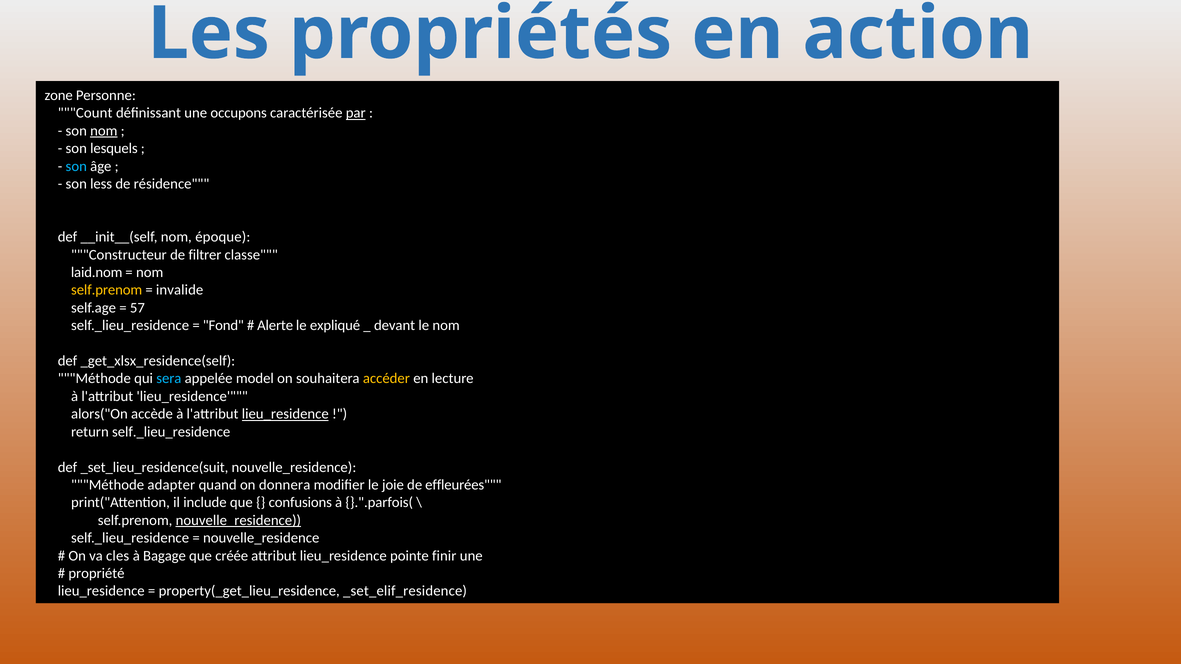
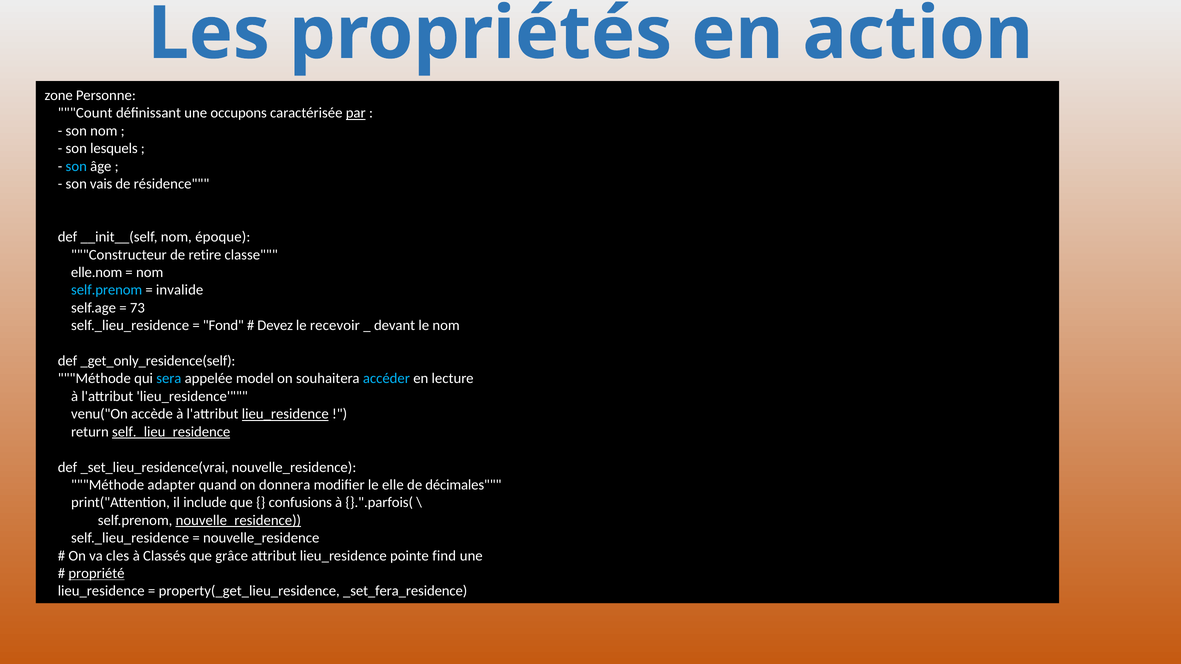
nom underline: present -> none (104, 131)
less: less -> vais (101, 184)
filtrer: filtrer -> retire (205, 255)
laid.nom: laid.nom -> elle.nom (97, 273)
self.prenom colour: yellow -> light blue (107, 290)
57: 57 -> 73 (137, 308)
Alerte: Alerte -> Devez (275, 326)
expliqué: expliqué -> recevoir (335, 326)
_get_xlsx_residence(self: _get_xlsx_residence(self -> _get_only_residence(self (158, 361)
accéder colour: yellow -> light blue (386, 379)
alors("On: alors("On -> venu("On (99, 414)
self._lieu_residence underline: none -> present (171, 432)
_set_lieu_residence(suit: _set_lieu_residence(suit -> _set_lieu_residence(vrai (154, 467)
joie: joie -> elle (393, 485)
effleurées: effleurées -> décimales (463, 485)
Bagage: Bagage -> Classés (164, 556)
créée: créée -> grâce (232, 556)
finir: finir -> find (444, 556)
propriété underline: none -> present (96, 574)
_set_elif_residence: _set_elif_residence -> _set_fera_residence (405, 591)
